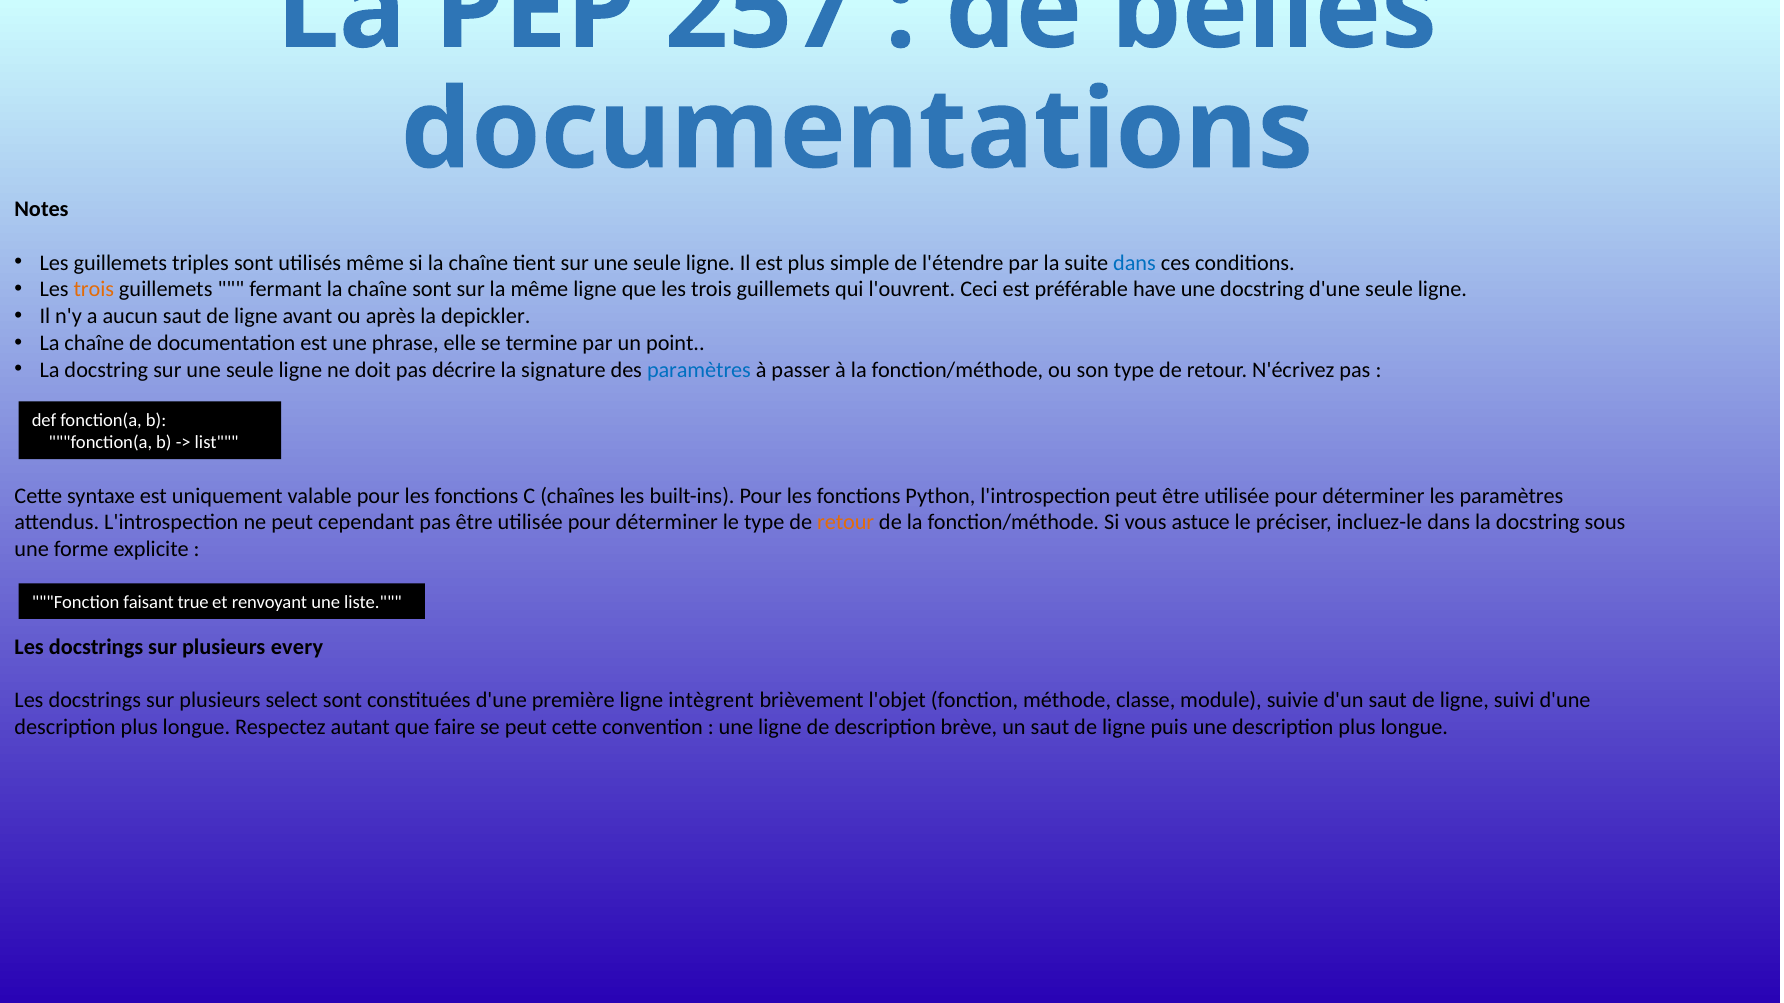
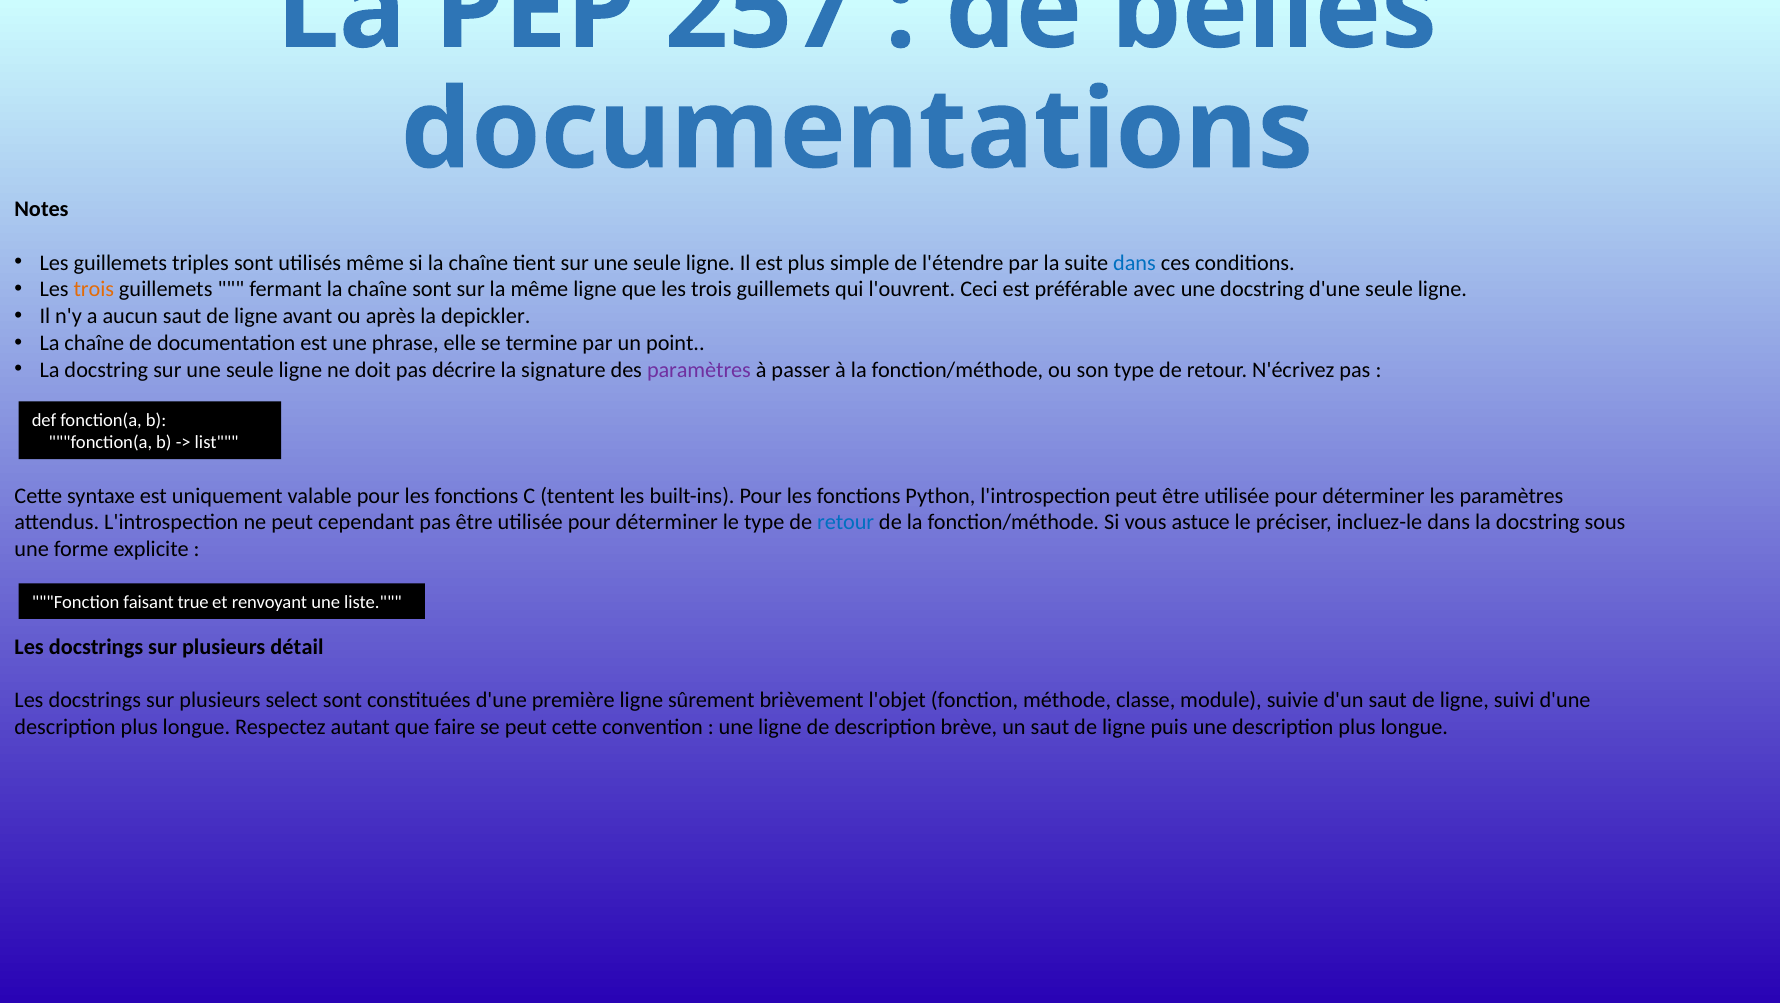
have: have -> avec (1154, 290)
paramètres colour: blue -> purple (699, 370)
chaînes: chaînes -> tentent (577, 496)
retour colour: orange -> blue (846, 523)
every: every -> détail (297, 647)
intègrent: intègrent -> sûrement (711, 701)
